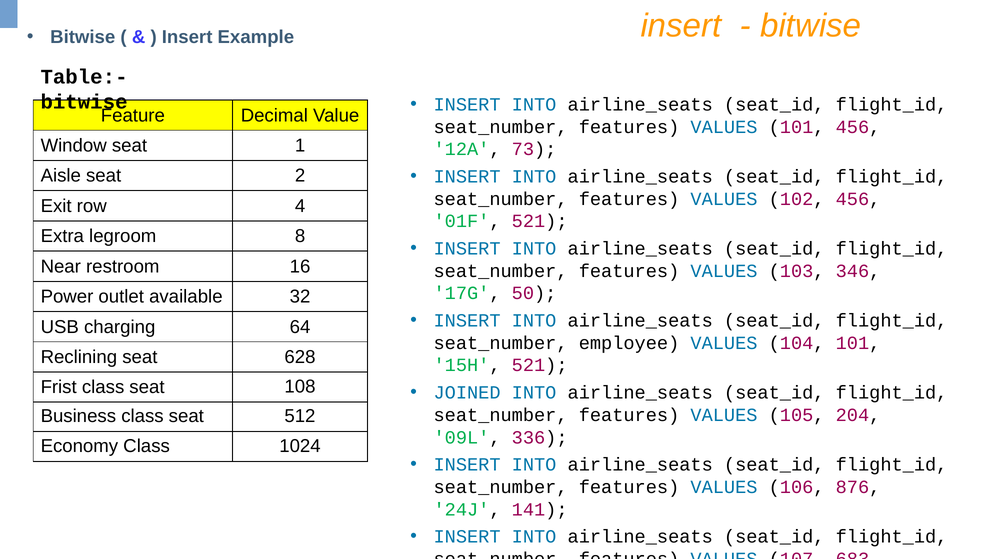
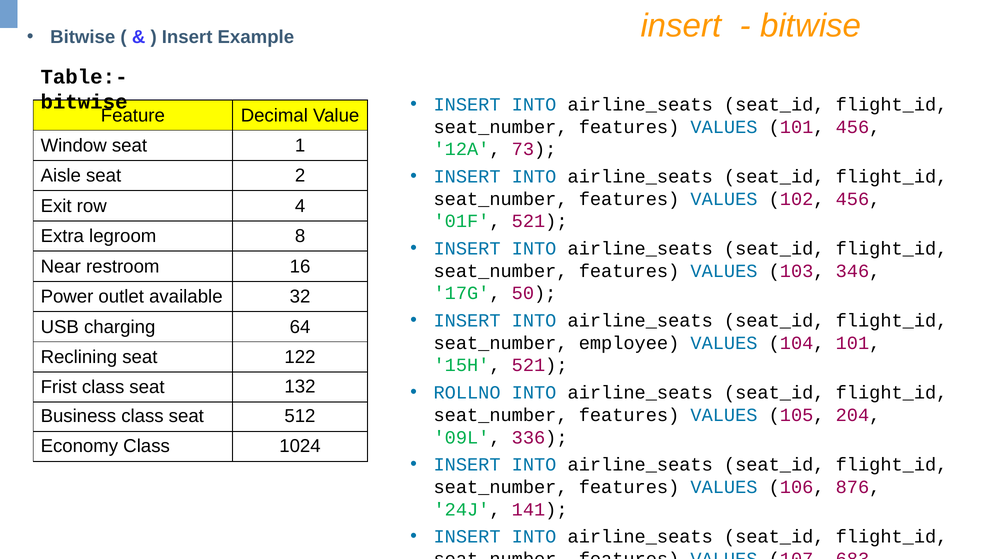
628: 628 -> 122 (300, 357)
seat 108: 108 -> 132 (300, 386)
JOINED: JOINED -> ROLLNO (467, 392)
